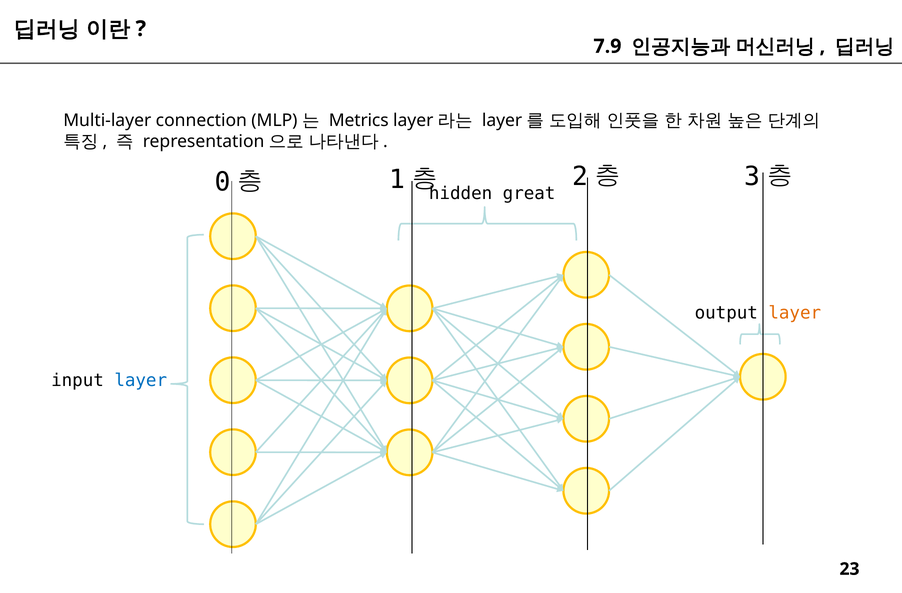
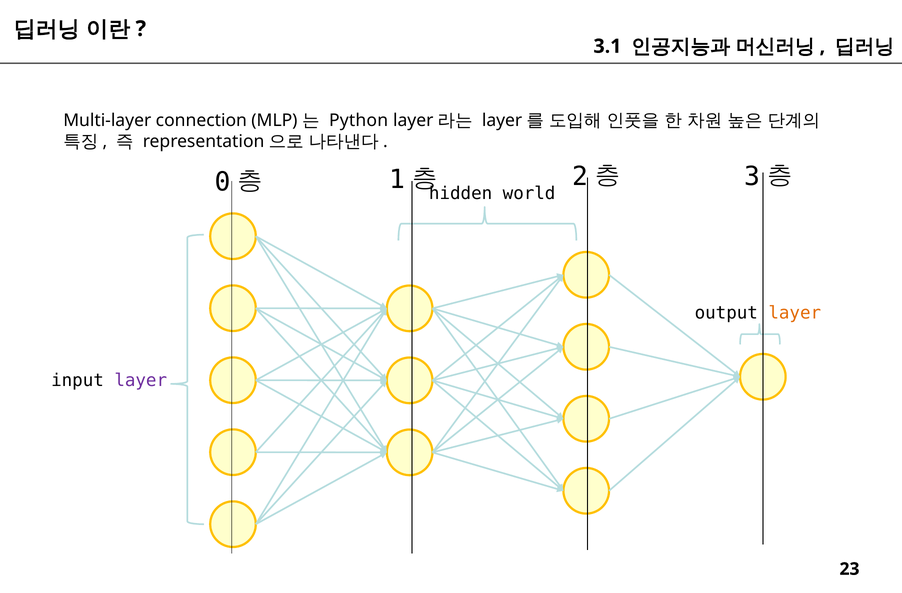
7.9: 7.9 -> 3.1 (607, 46)
Metrics: Metrics -> Python (359, 120)
great: great -> world (529, 193)
layer colour: blue -> purple (141, 380)
